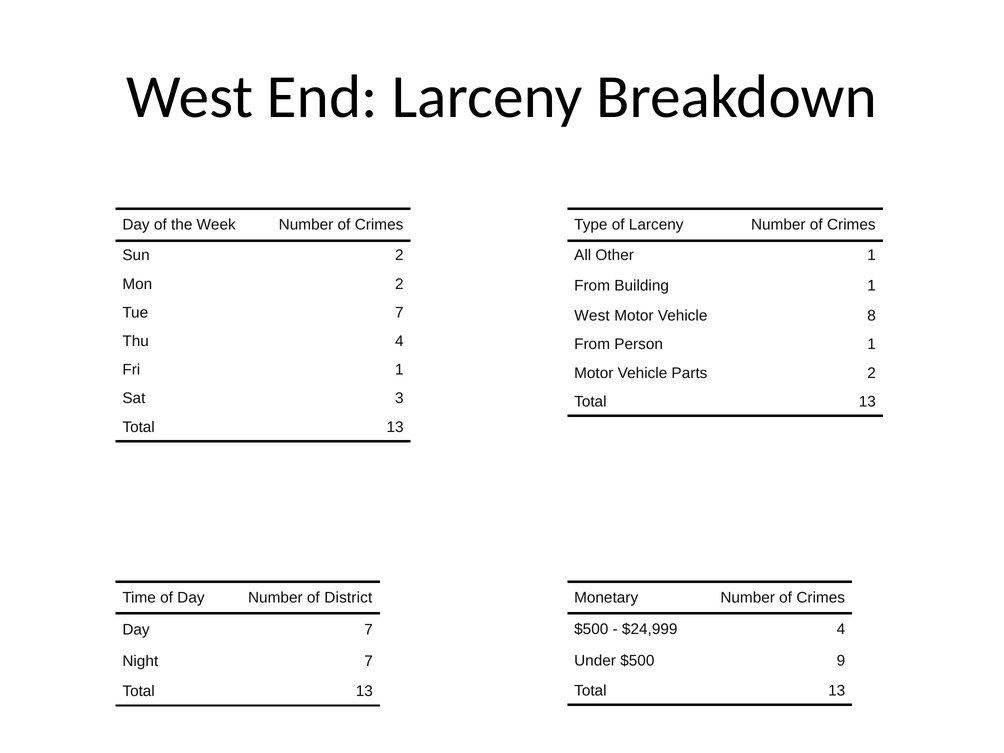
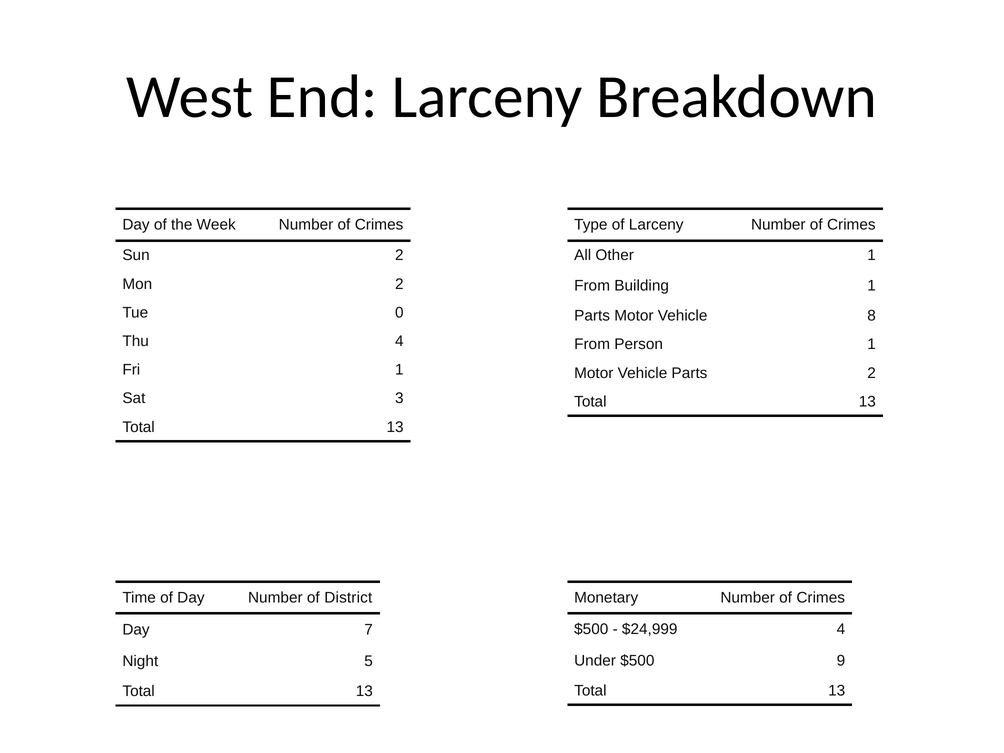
Tue 7: 7 -> 0 (399, 313)
West: West -> Parts (592, 316)
Night 7: 7 -> 5 (369, 661)
